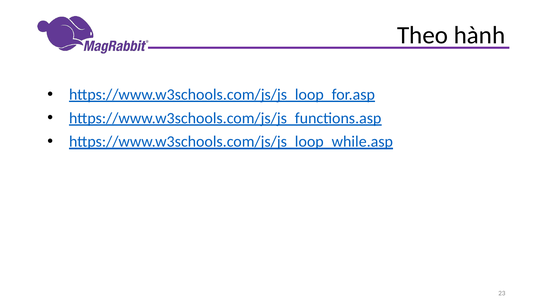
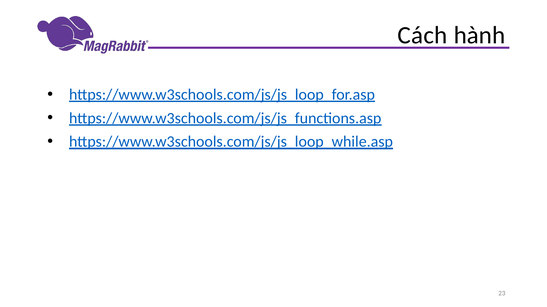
Theo: Theo -> Cách (422, 35)
